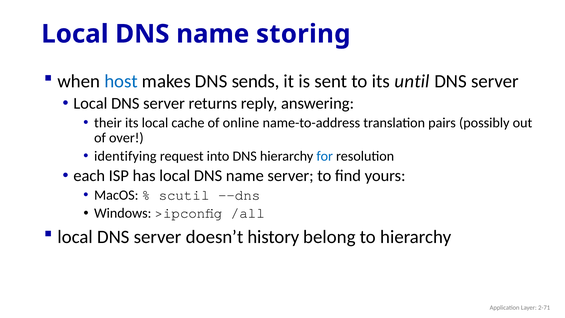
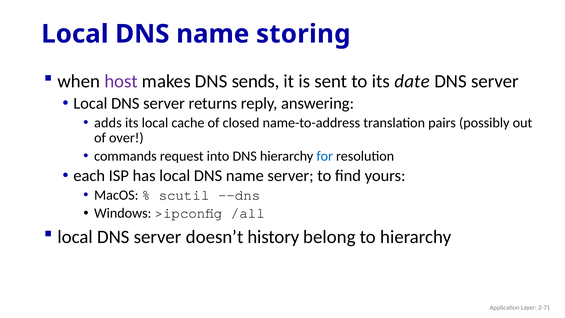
host colour: blue -> purple (121, 81)
until: until -> date (412, 81)
their: their -> adds (108, 123)
online: online -> closed (241, 123)
identifying: identifying -> commands (125, 156)
